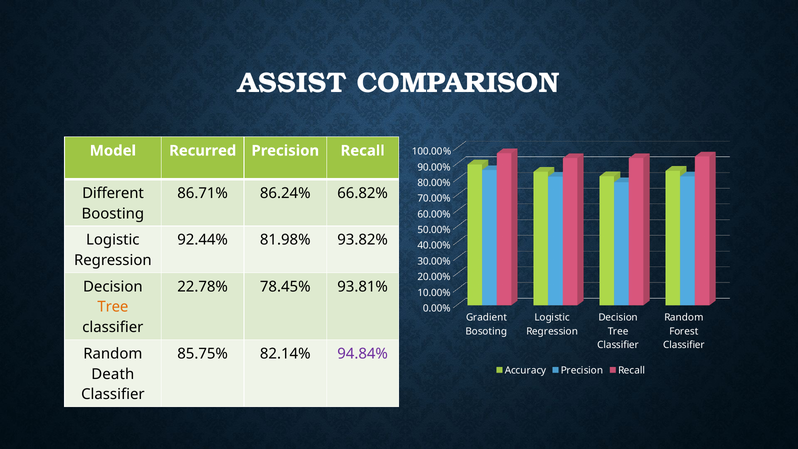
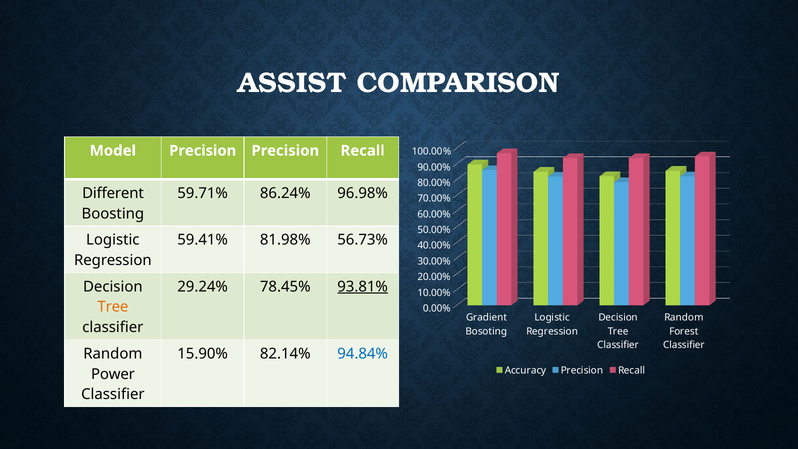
Model Recurred: Recurred -> Precision (203, 151)
86.71%: 86.71% -> 59.71% (203, 193)
66.82%: 66.82% -> 96.98% (363, 193)
92.44%: 92.44% -> 59.41% (203, 240)
93.82%: 93.82% -> 56.73% (363, 240)
22.78%: 22.78% -> 29.24% (203, 287)
93.81% underline: none -> present (363, 287)
85.75%: 85.75% -> 15.90% (203, 354)
94.84% colour: purple -> blue (363, 354)
Death: Death -> Power (113, 374)
